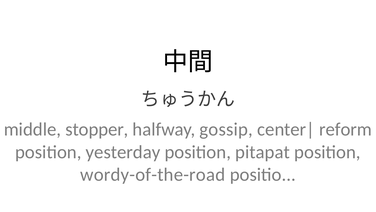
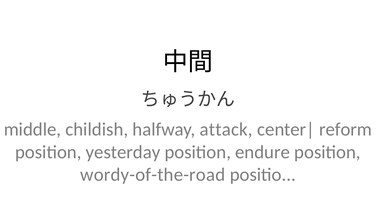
stopper: stopper -> childish (97, 129)
gossip: gossip -> attack (226, 129)
pitapat: pitapat -> endure (263, 152)
